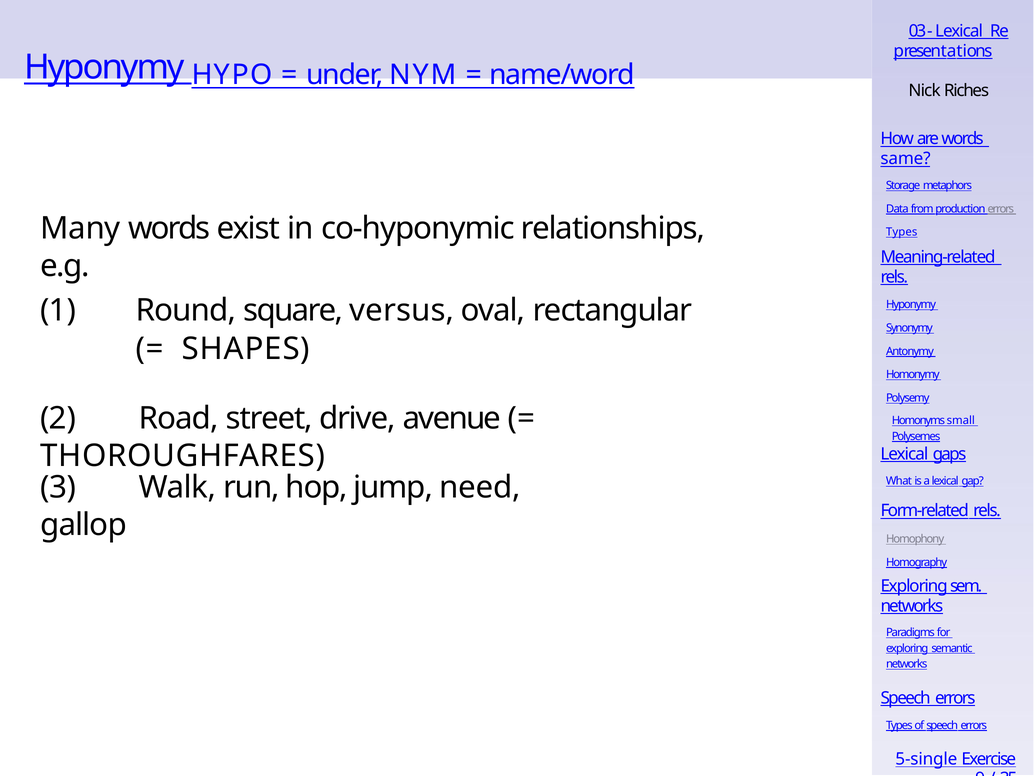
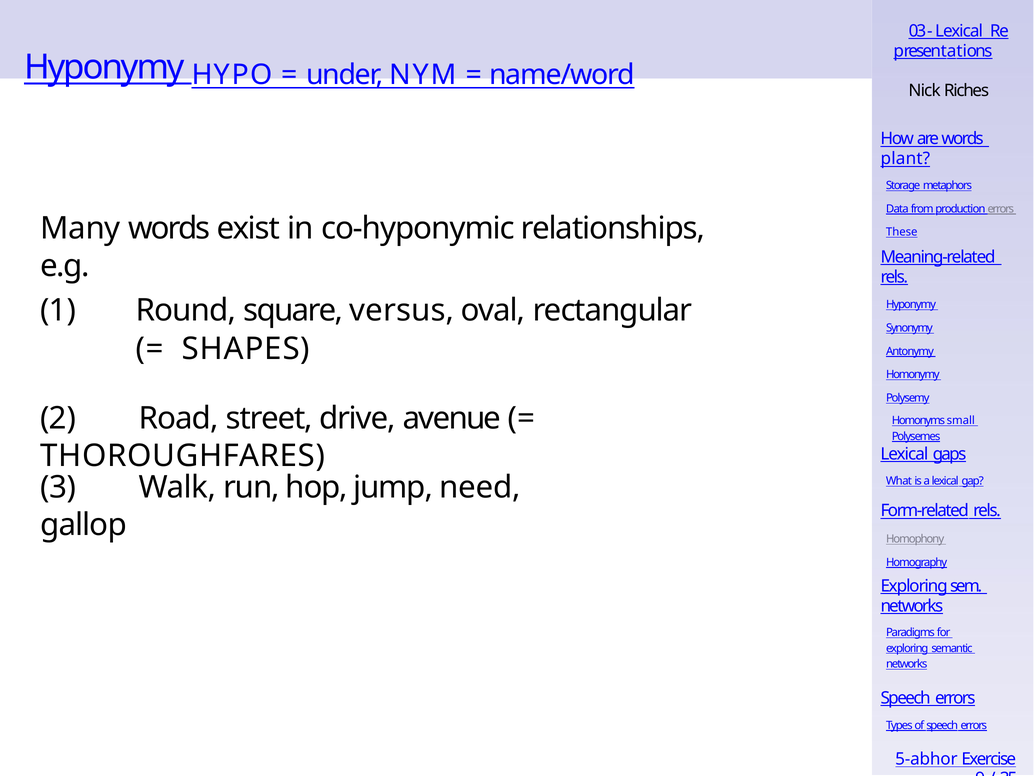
same: same -> plant (905, 159)
Types: Types -> These (902, 232)
5-single: 5-single -> 5-abhor (926, 759)
